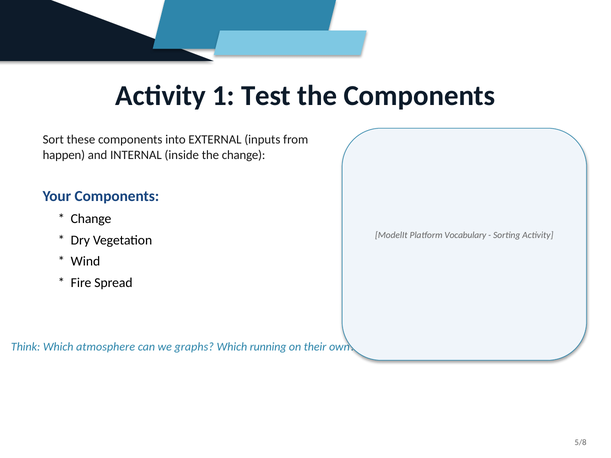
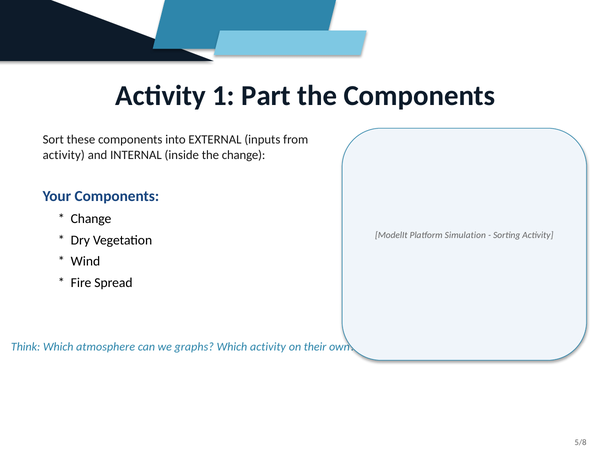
Test: Test -> Part (266, 96)
happen: happen -> activity (64, 155)
Vocabulary: Vocabulary -> Simulation (465, 235)
Which running: running -> activity (268, 347)
